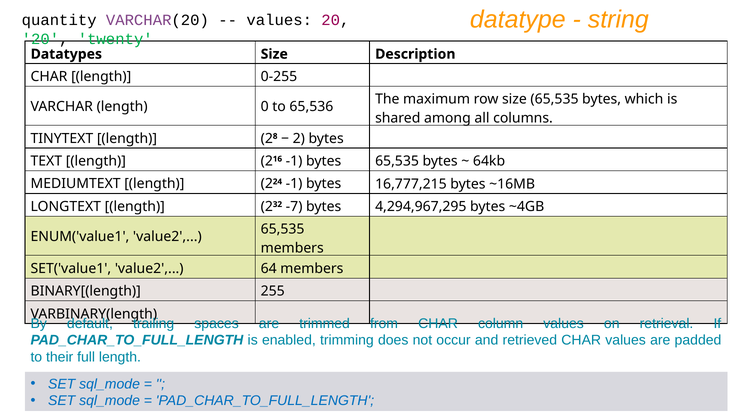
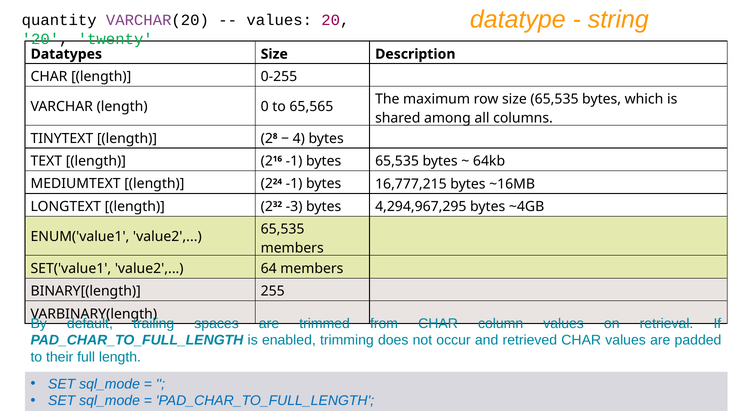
65,536: 65,536 -> 65,565 (311, 107)
2: 2 -> 4 (299, 139)
-7: -7 -> -3 (294, 207)
